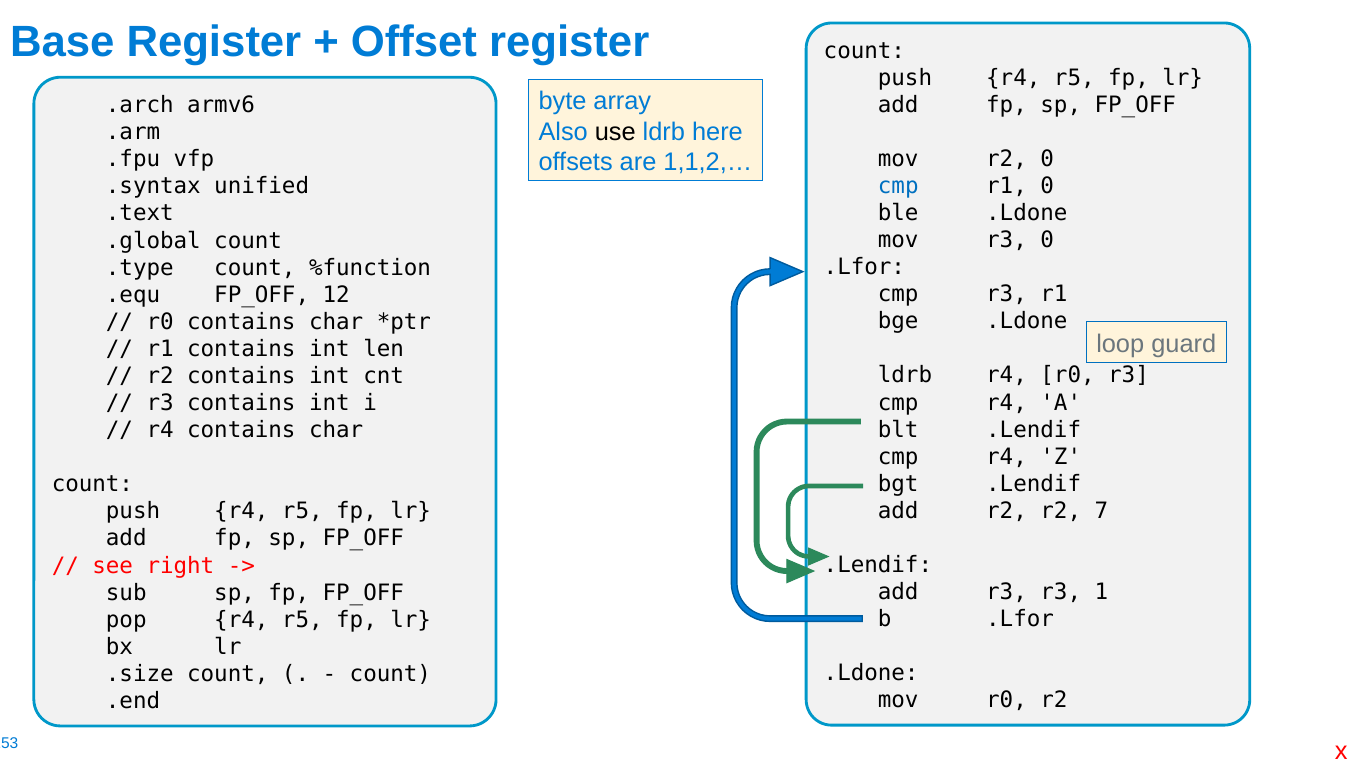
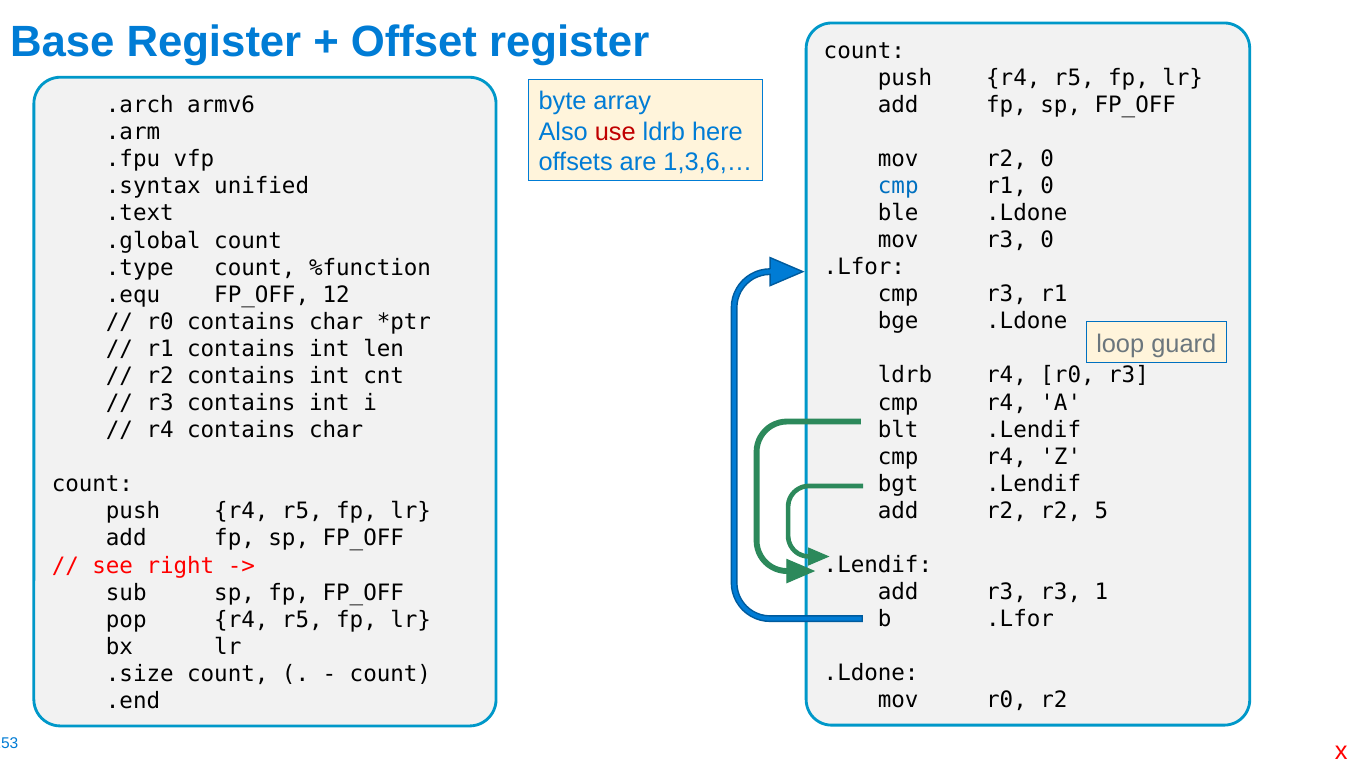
use colour: black -> red (615, 132)
1,1,2,…: 1,1,2,… -> 1,3,6,… (708, 162)
7: 7 -> 5 (1101, 511)
